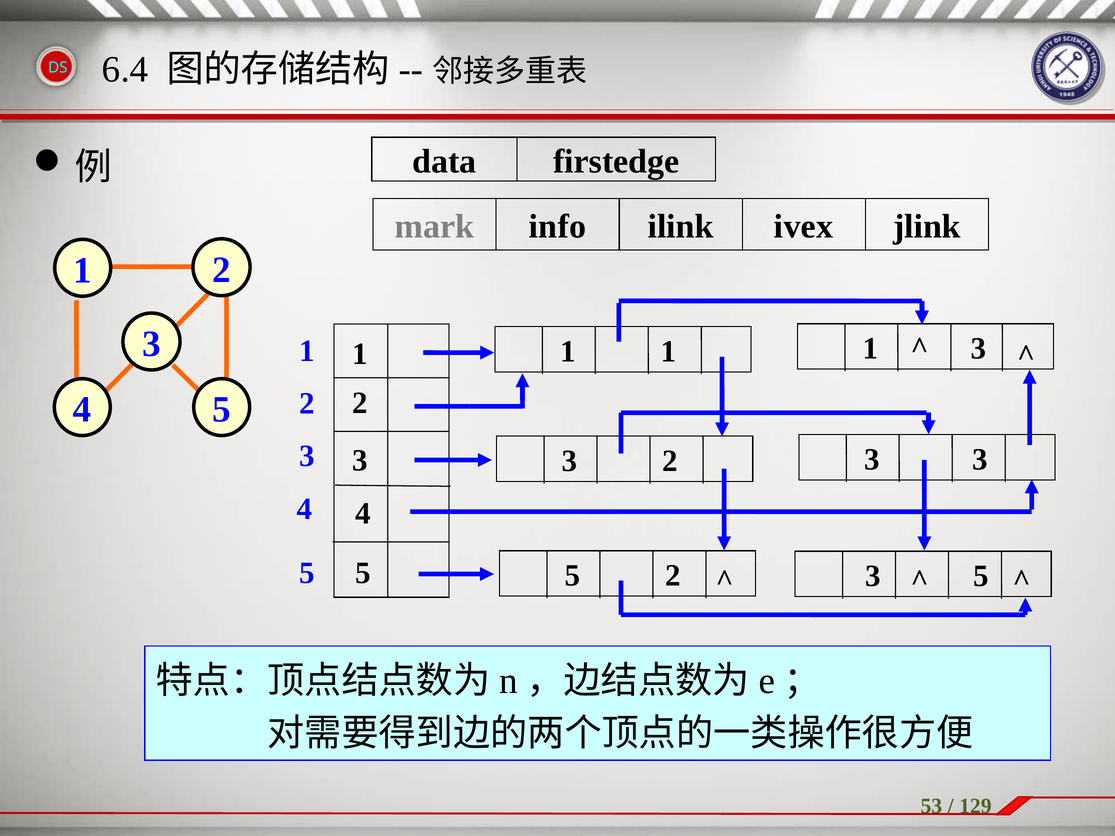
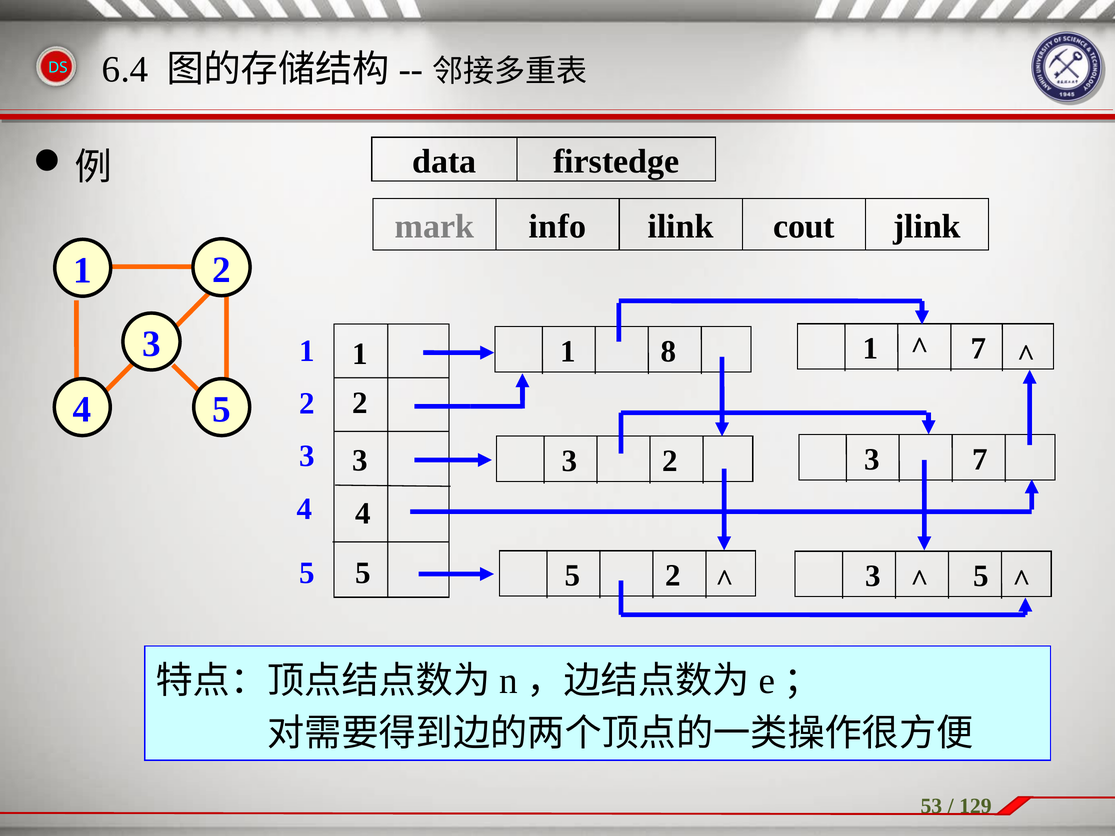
ivex: ivex -> cout (804, 227)
1: 1 -> 8 (668, 352)
3: 3 -> 7 (979, 349)
3: 3 -> 7 (980, 460)
